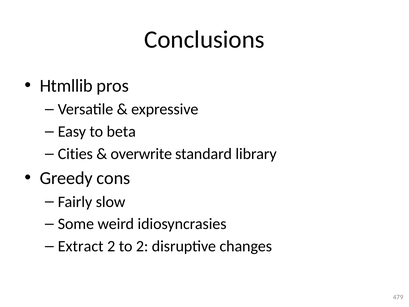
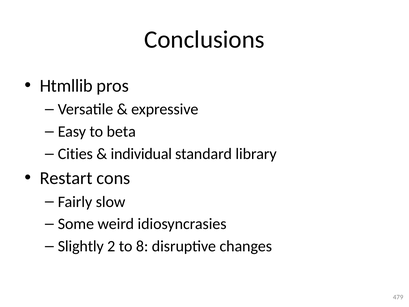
overwrite: overwrite -> individual (141, 154)
Greedy: Greedy -> Restart (66, 178)
Extract: Extract -> Slightly (81, 246)
to 2: 2 -> 8 (142, 246)
